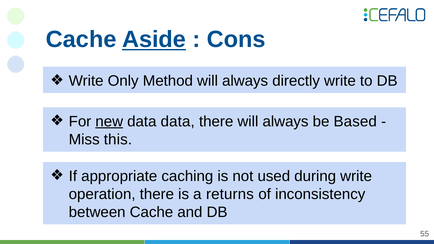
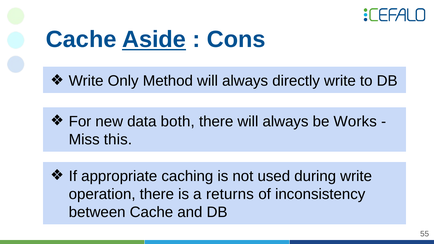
new underline: present -> none (109, 122)
data data: data -> both (178, 122)
Based: Based -> Works (355, 122)
